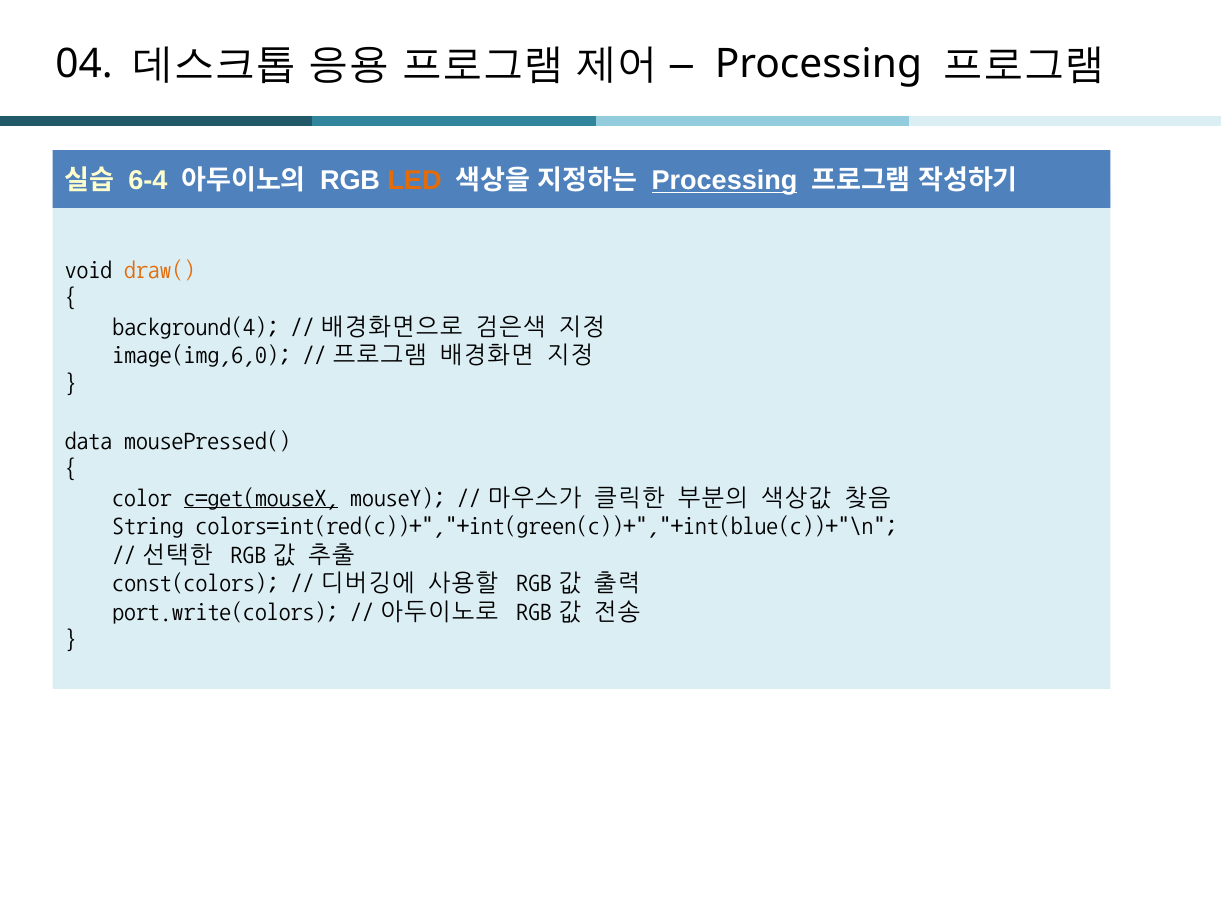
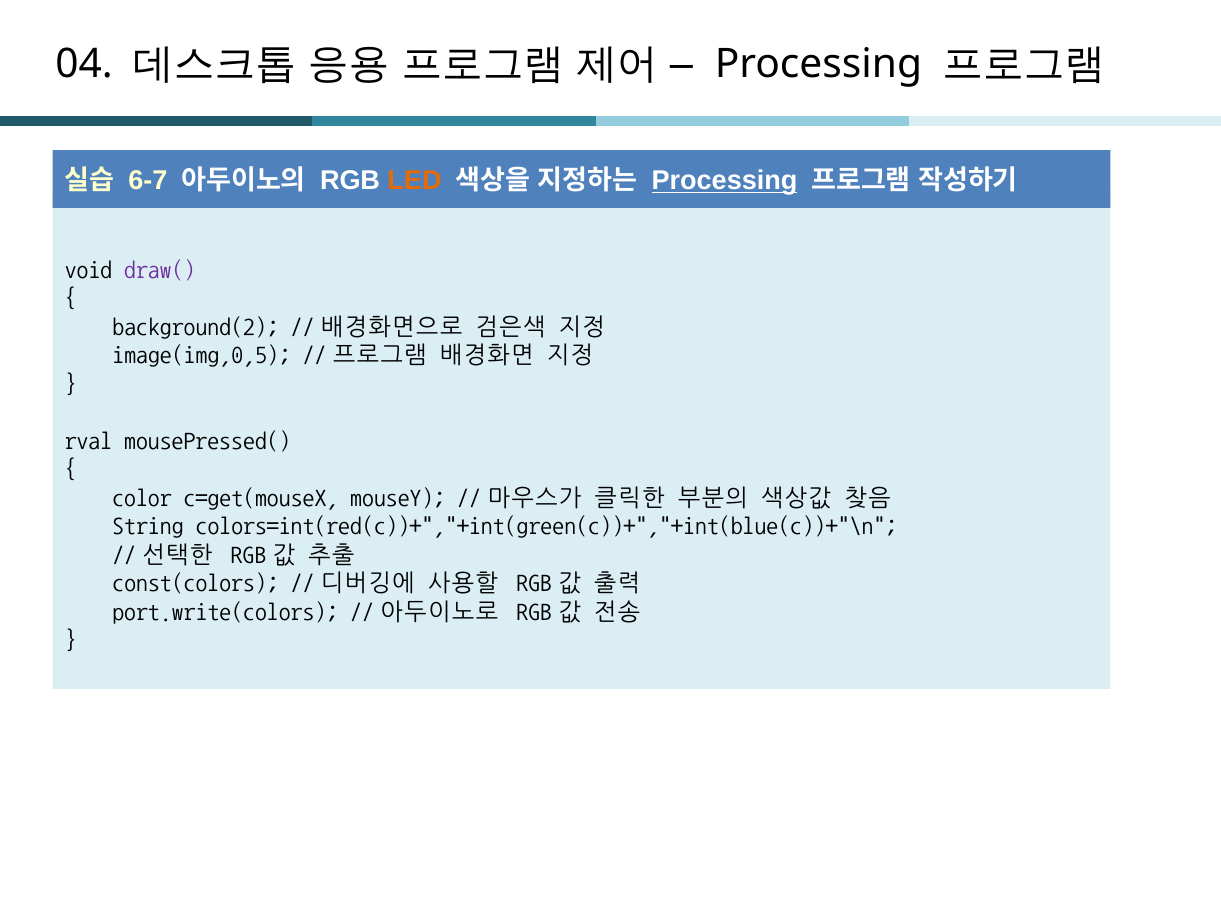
6-4: 6-4 -> 6-7 (148, 181)
draw( colour: orange -> purple (160, 269)
background(4: background(4 -> background(2 (196, 326)
image(img,6,0: image(img,6,0 -> image(img,0,5 (202, 355)
data: data -> rval (88, 440)
c=get(mouseX underline: present -> none (261, 497)
